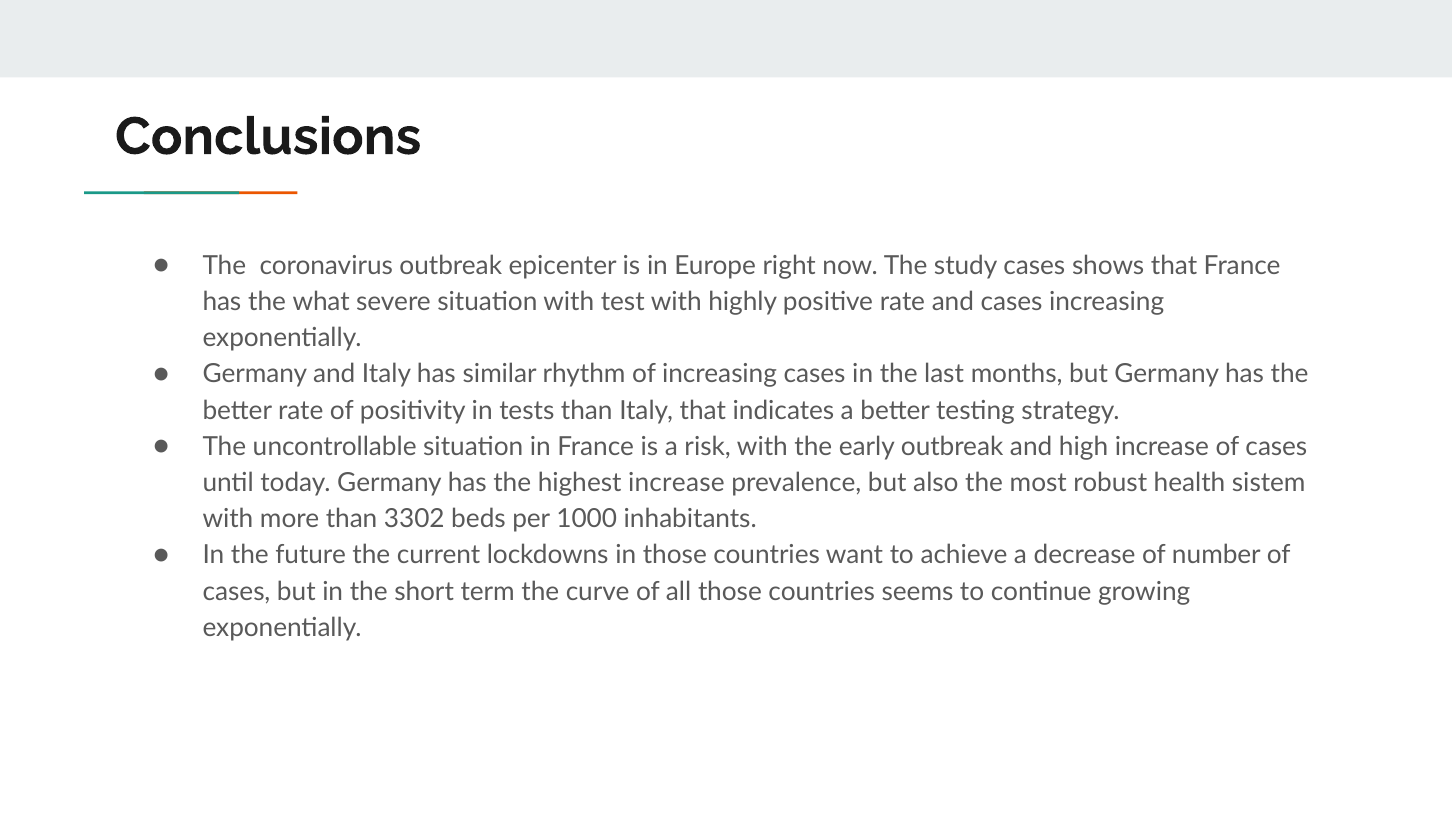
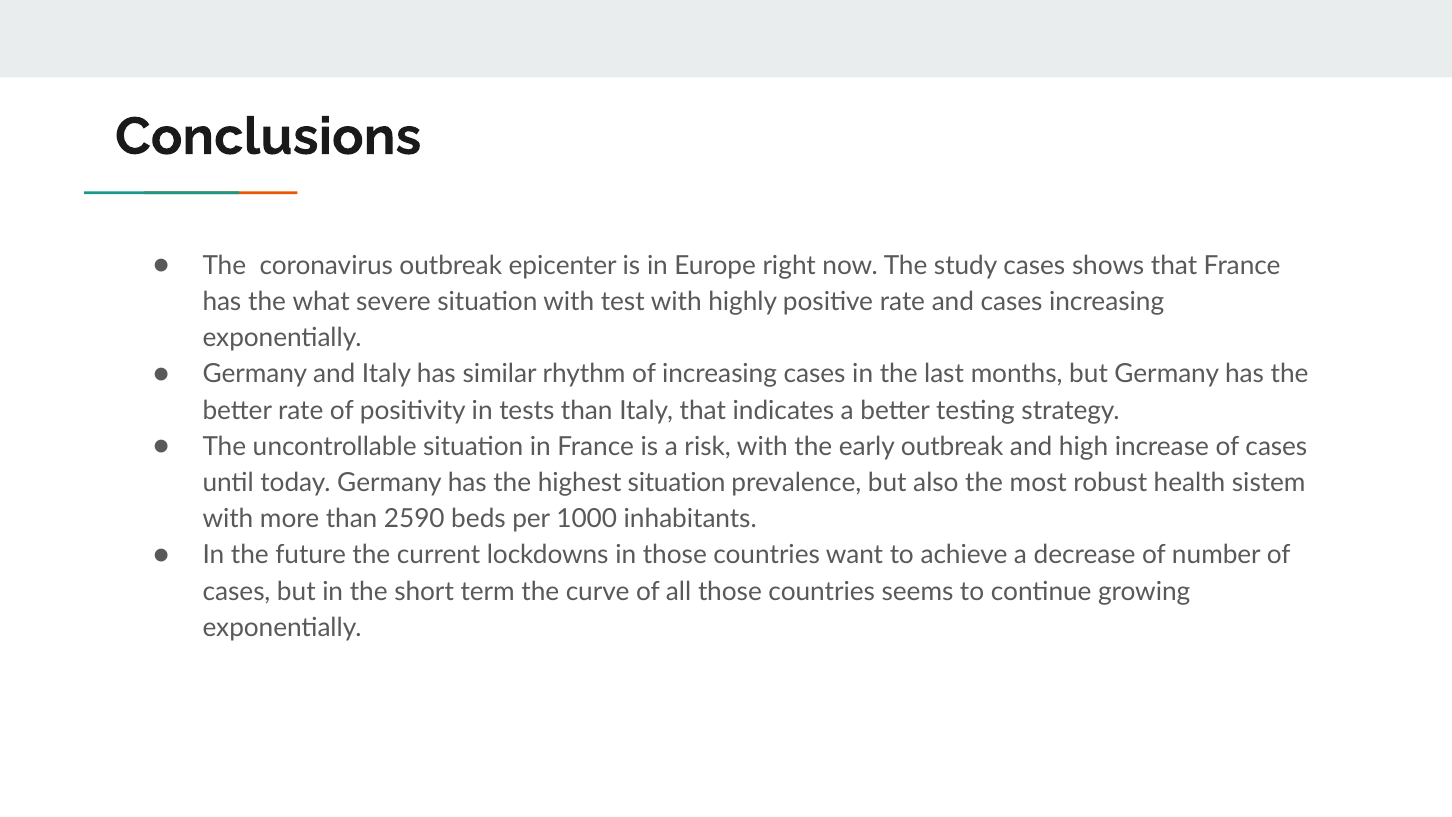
highest increase: increase -> situation (677, 483)
3302: 3302 -> 2590 (414, 519)
